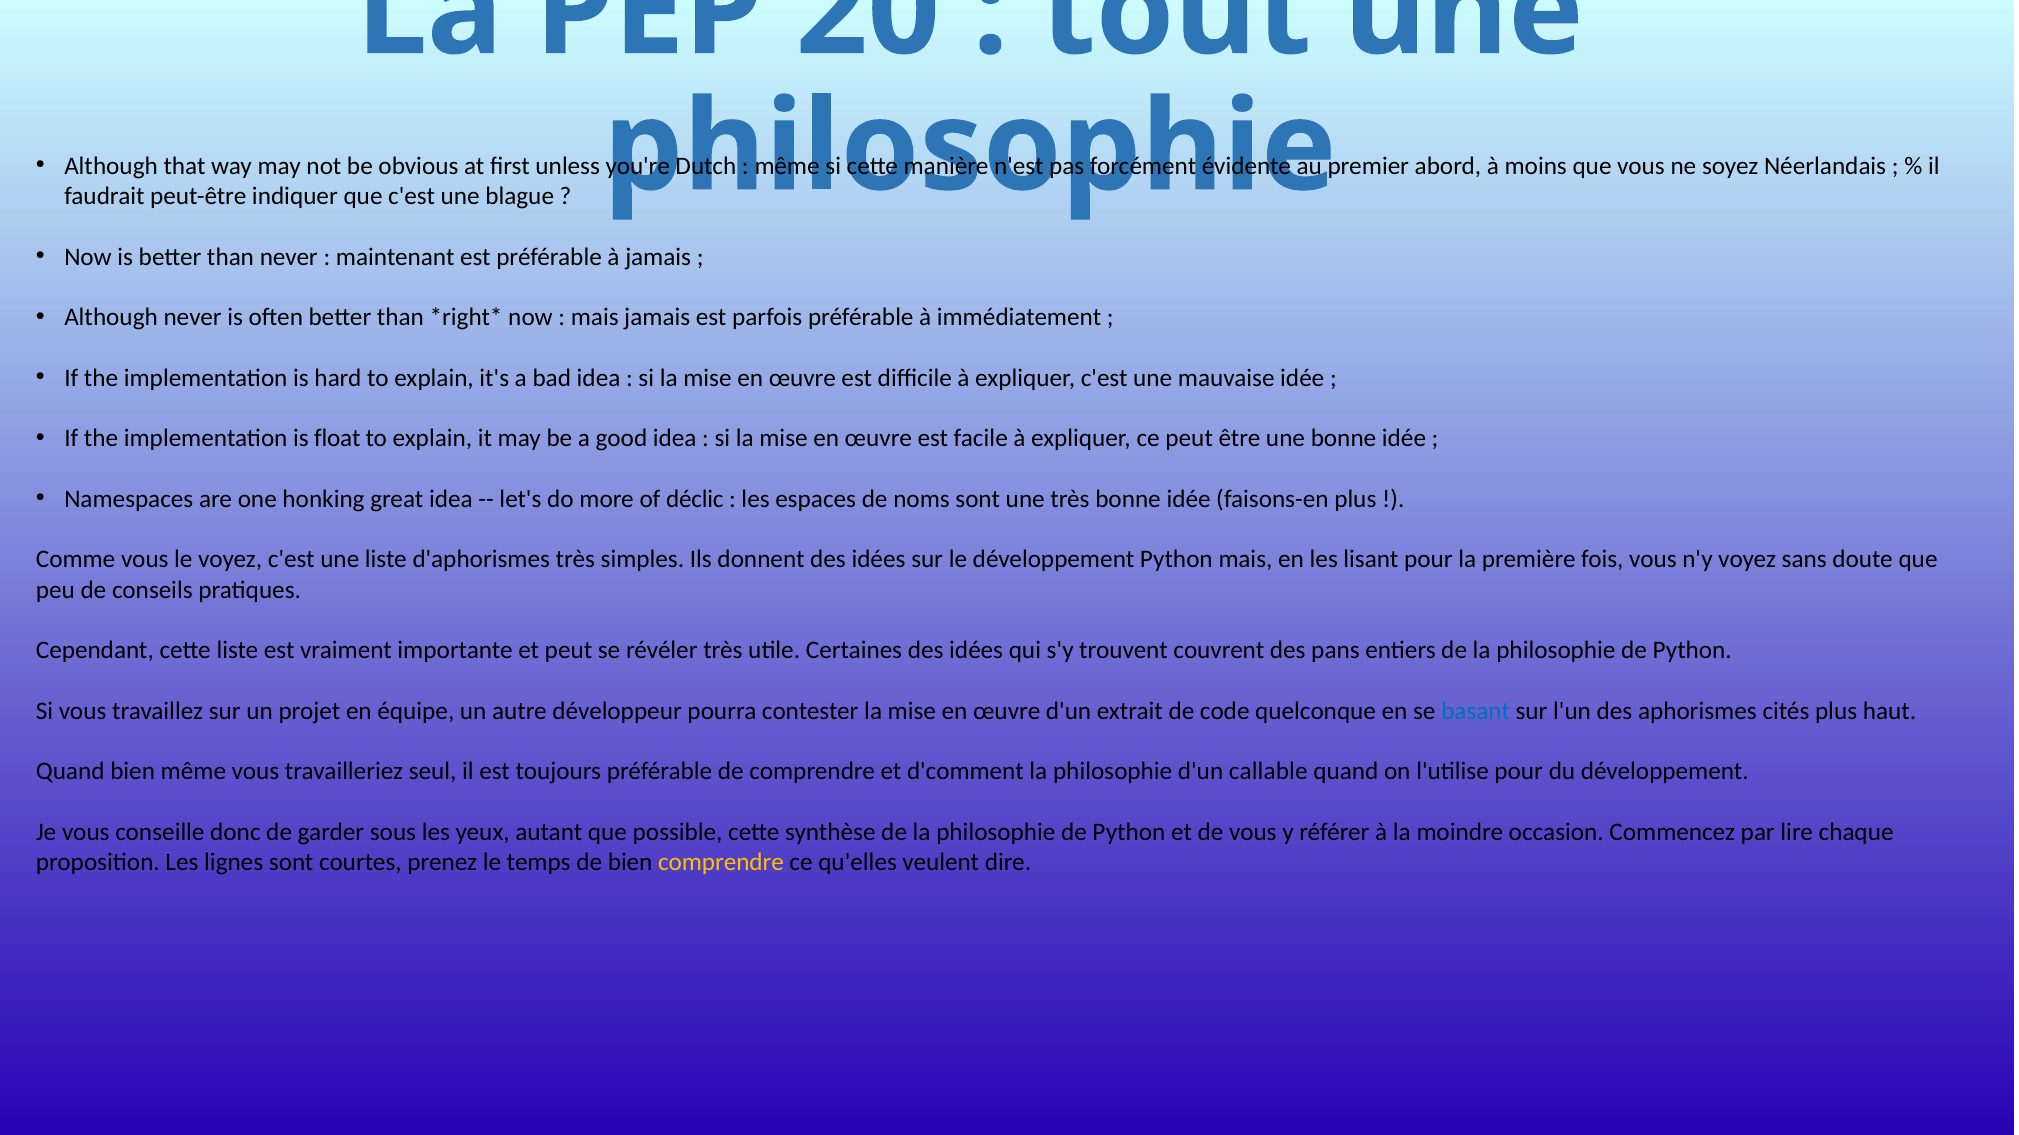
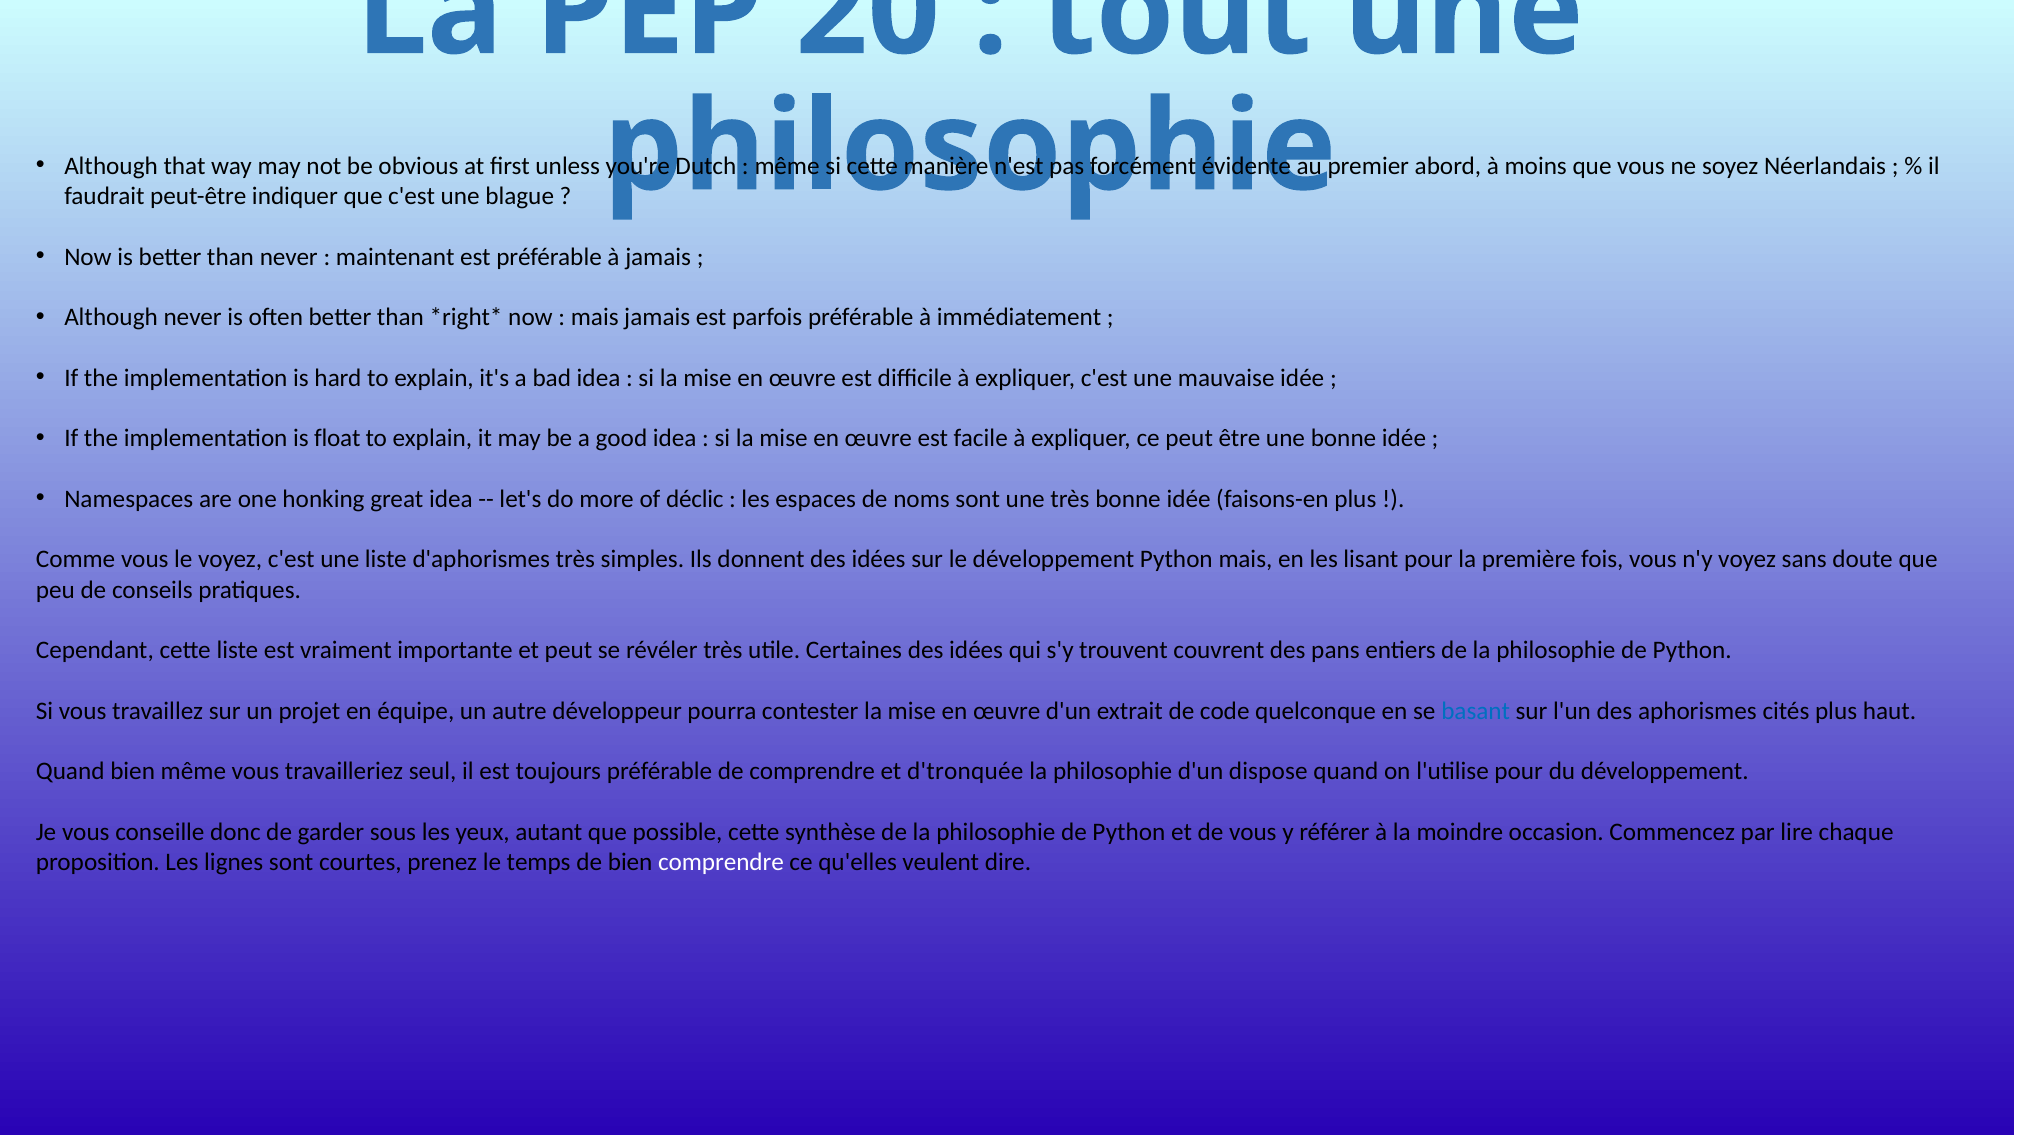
d'comment: d'comment -> d'tronquée (965, 772)
callable: callable -> dispose (1268, 772)
comprendre colour: yellow -> white (721, 863)
